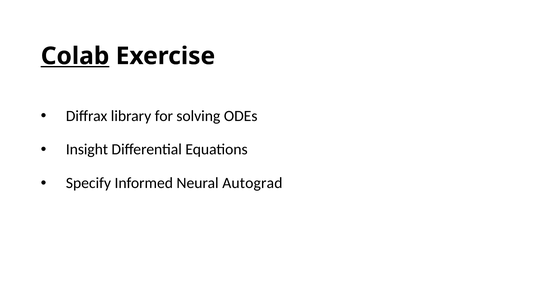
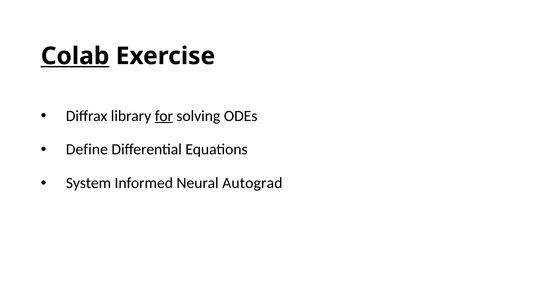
for underline: none -> present (164, 116)
Insight: Insight -> Define (87, 149)
Specify: Specify -> System (88, 183)
